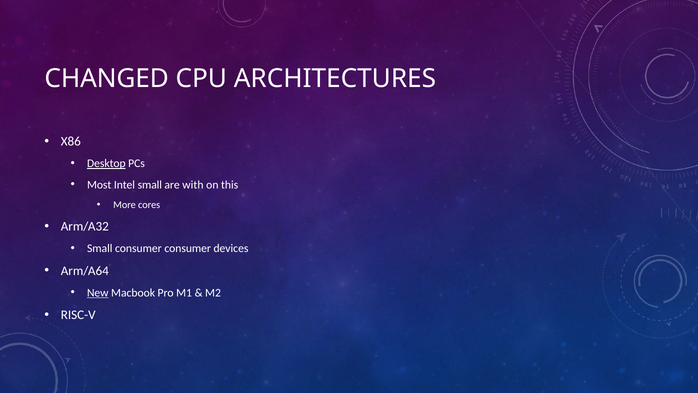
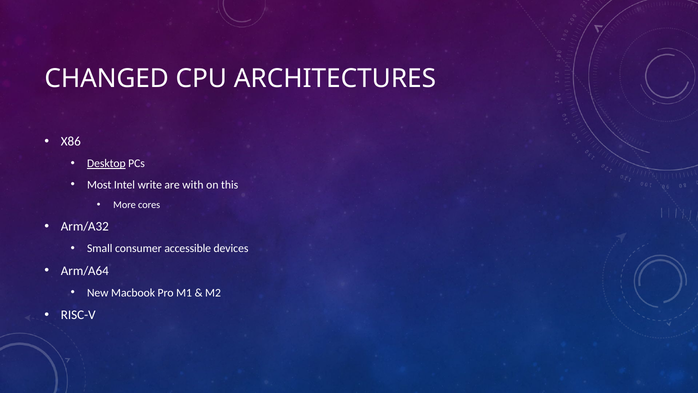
Intel small: small -> write (150, 185)
consumer consumer: consumer -> accessible (188, 248)
New underline: present -> none (98, 292)
